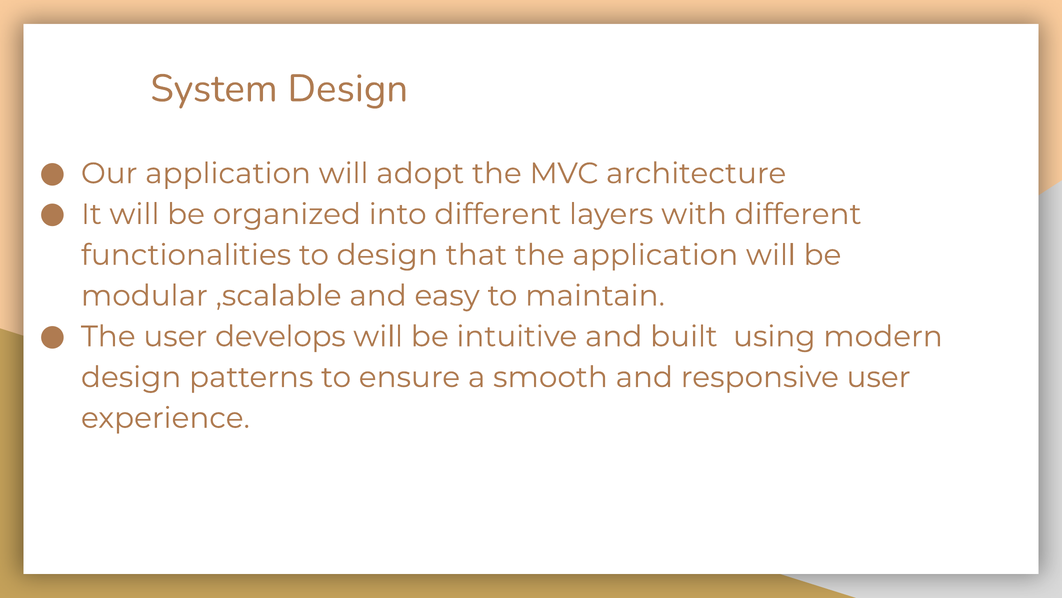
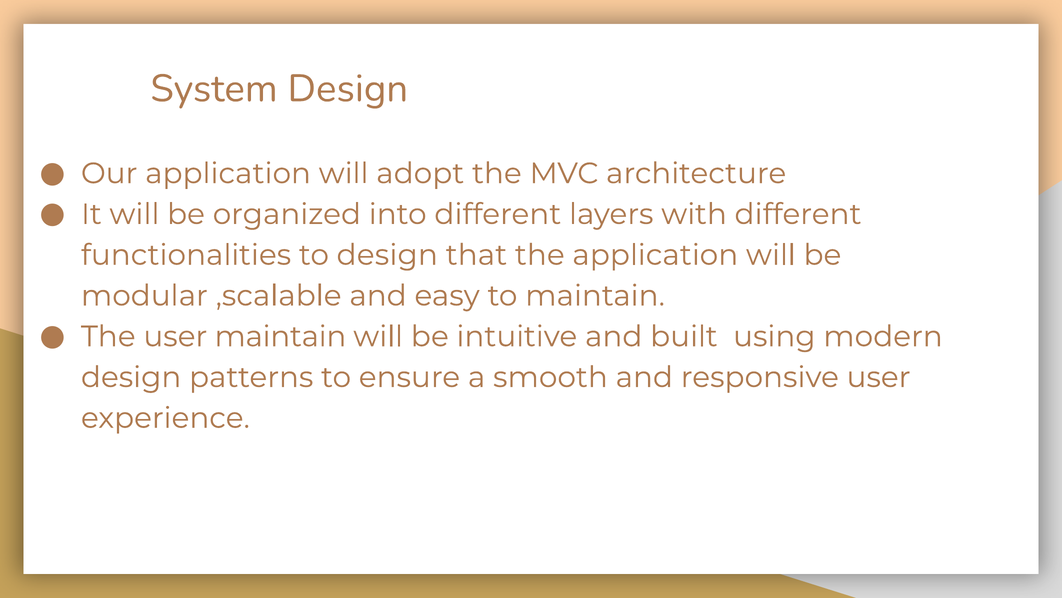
user develops: develops -> maintain (280, 336)
